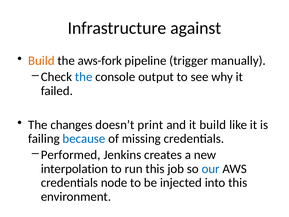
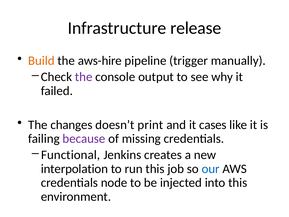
against: against -> release (196, 28)
aws-fork: aws-fork -> aws-hire (100, 61)
the colour: blue -> purple (84, 77)
it build: build -> cases (213, 125)
because colour: blue -> purple (84, 138)
Performed: Performed -> Functional (71, 155)
